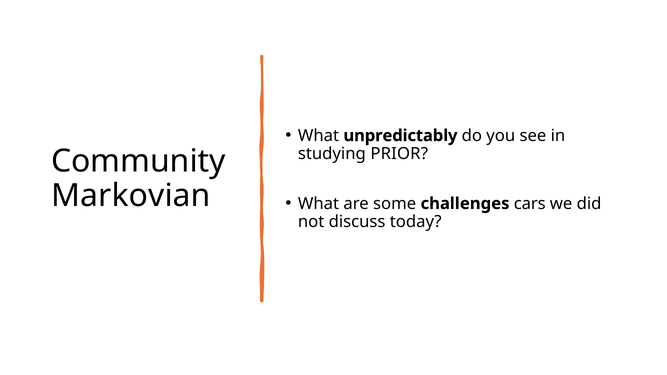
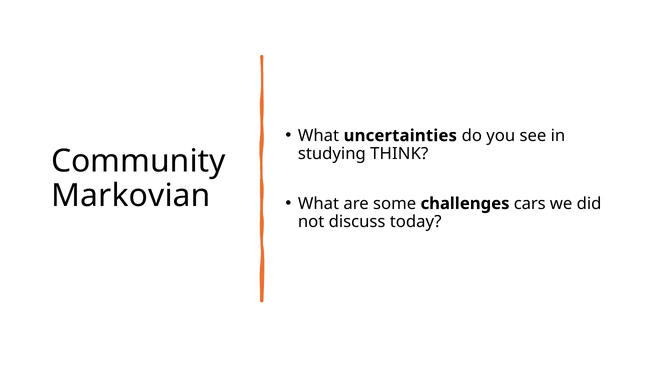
unpredictably: unpredictably -> uncertainties (400, 136)
PRIOR: PRIOR -> THINK (399, 154)
